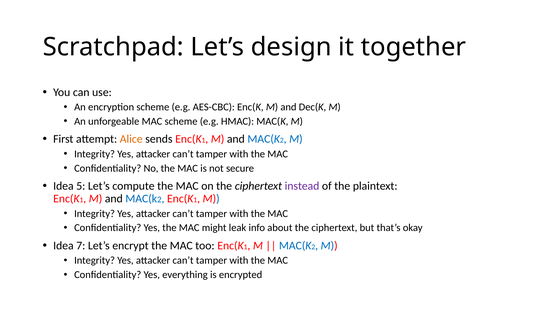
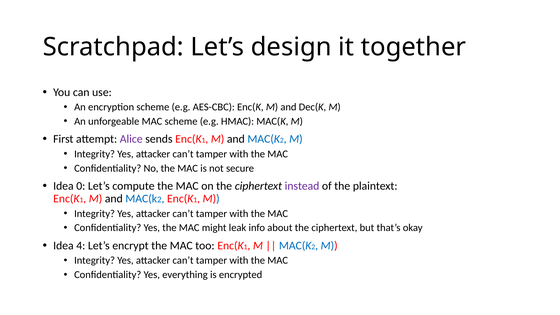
Alice colour: orange -> purple (131, 139)
5: 5 -> 0 (81, 186)
7: 7 -> 4 (81, 246)
